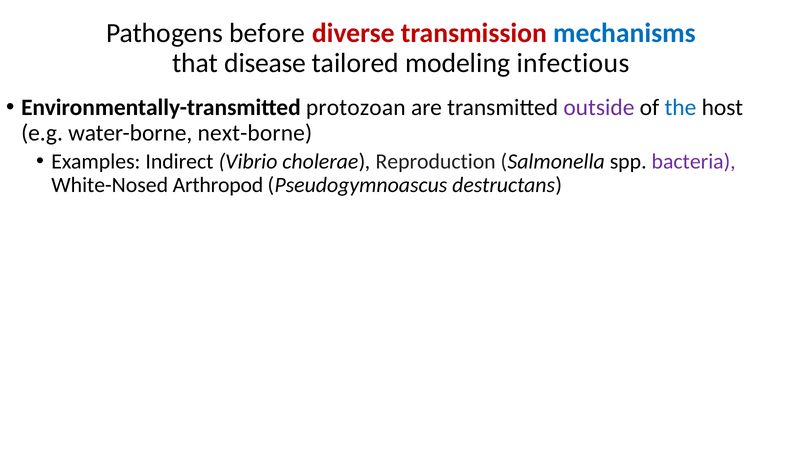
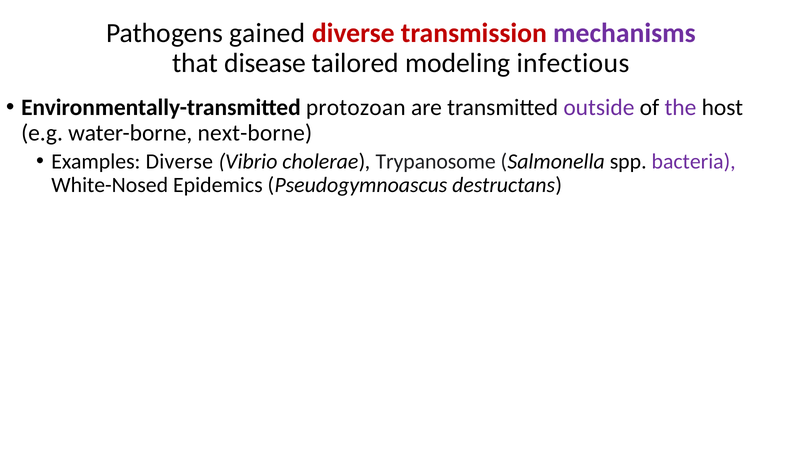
before: before -> gained (267, 33)
mechanisms colour: blue -> purple (624, 33)
the colour: blue -> purple (680, 107)
Examples Indirect: Indirect -> Diverse (179, 161)
Reproduction: Reproduction -> Trypanosome (436, 161)
Arthropod: Arthropod -> Epidemics (218, 185)
